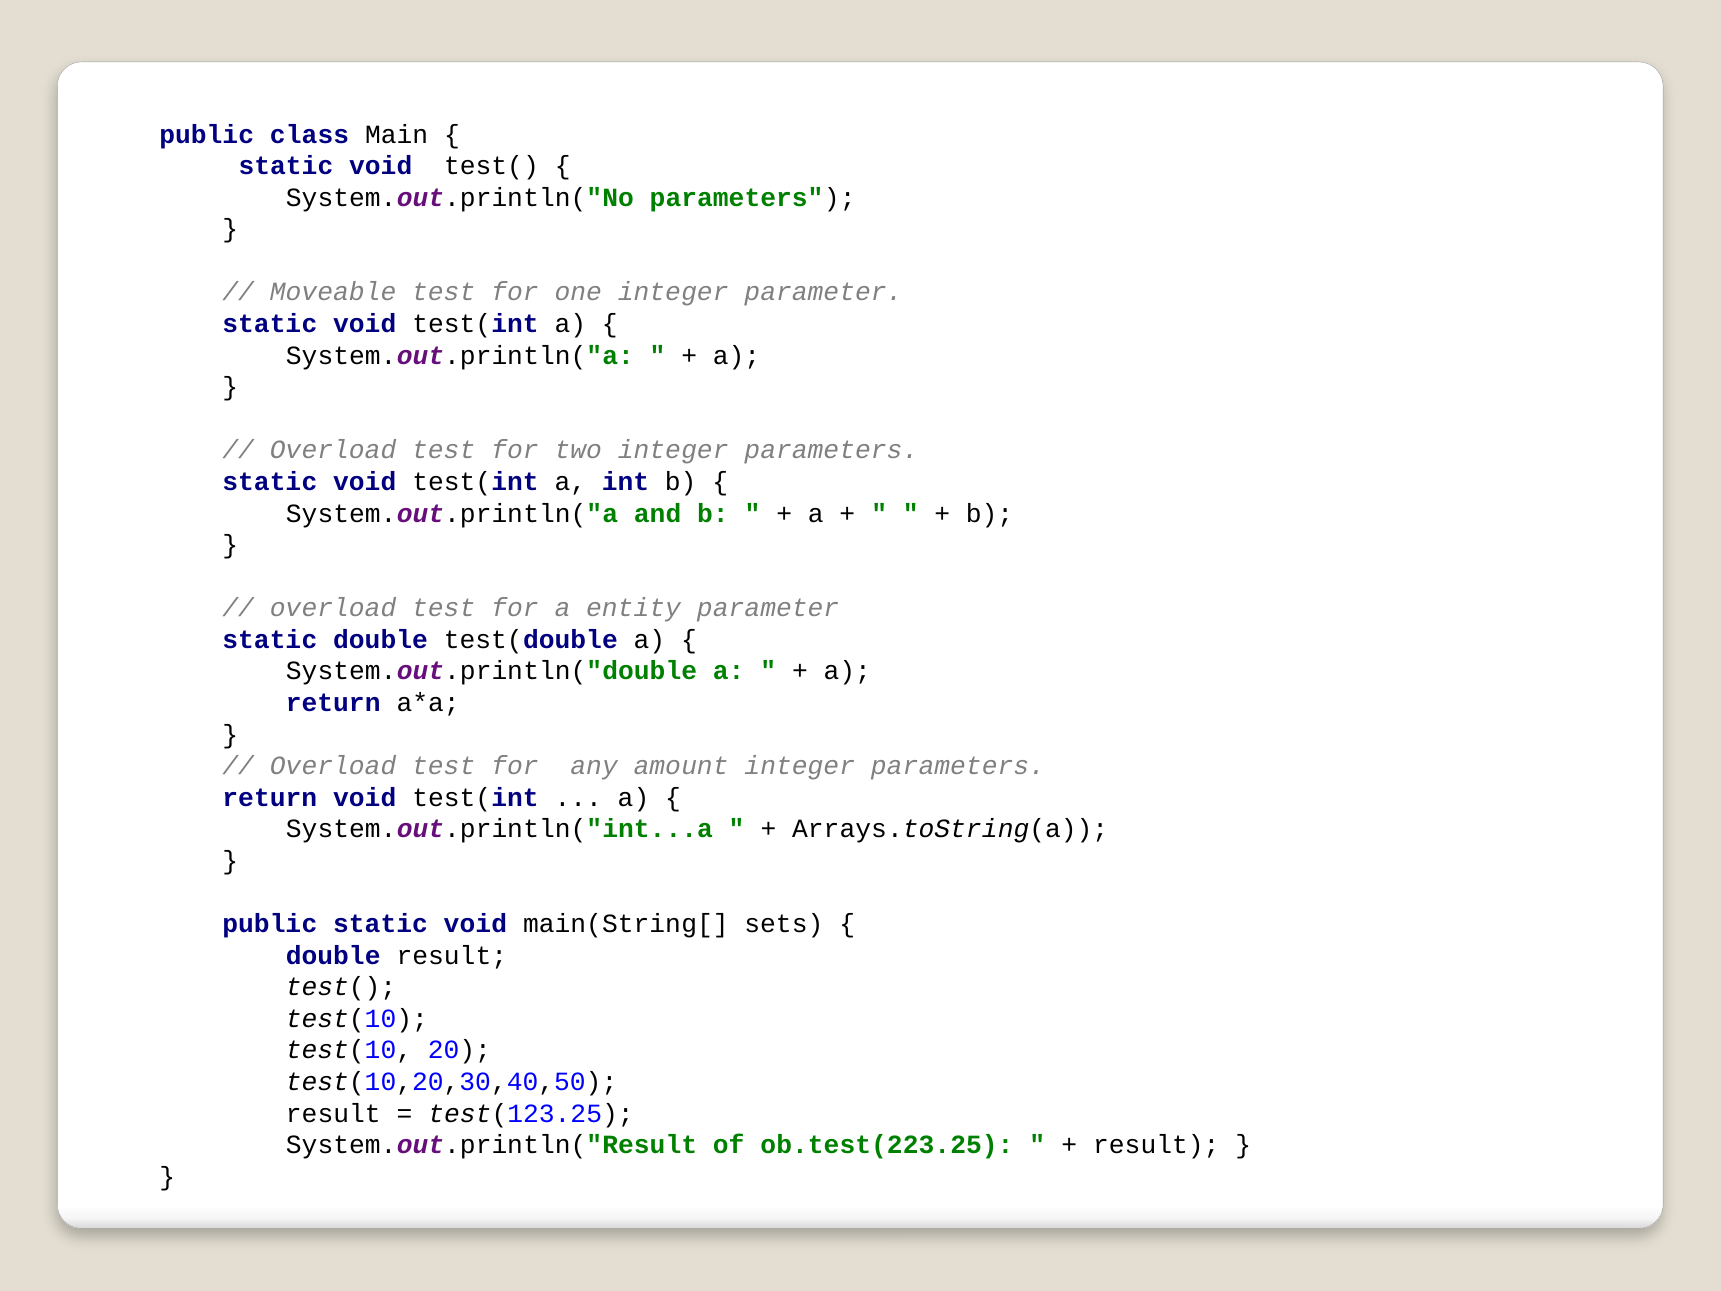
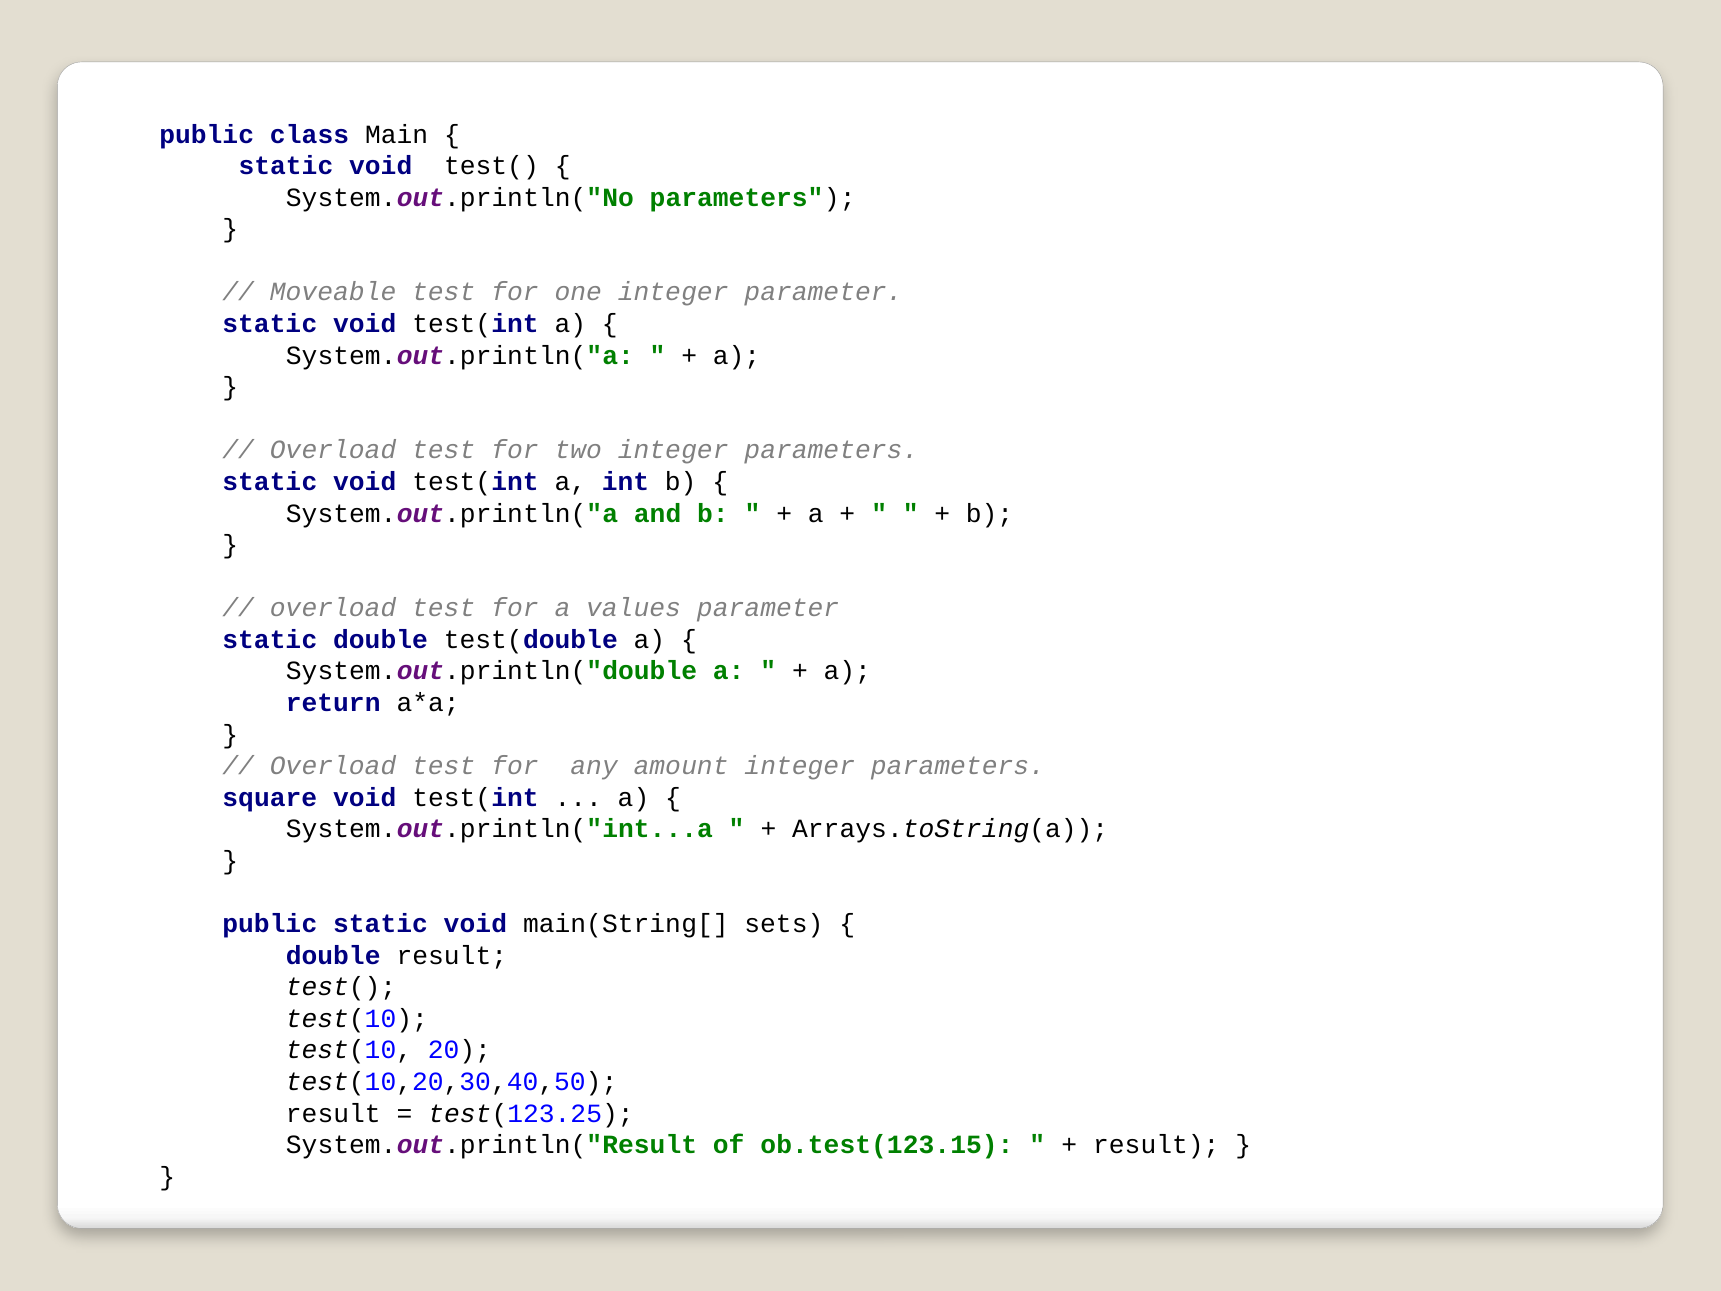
entity: entity -> values (634, 608)
return: return -> square (270, 797)
ob.test(223.25: ob.test(223.25 -> ob.test(123.15 (887, 1145)
